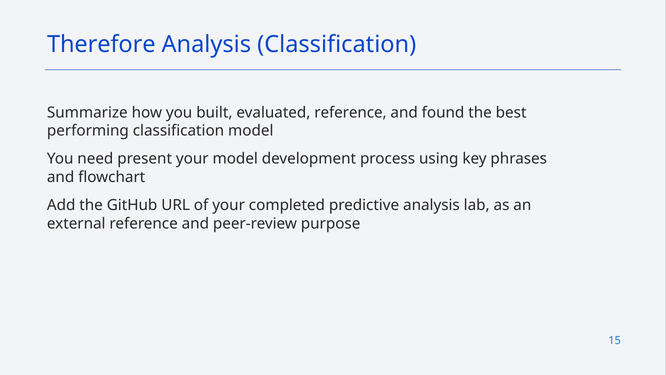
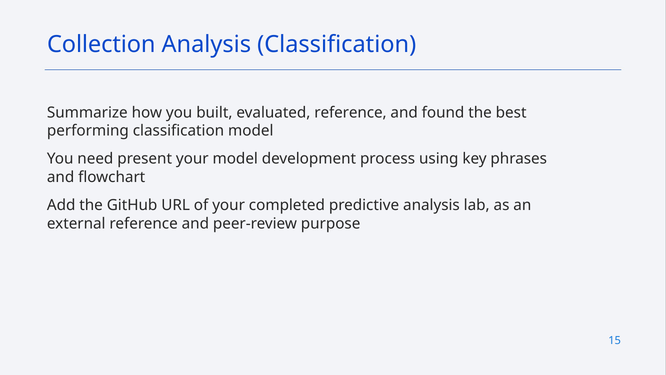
Therefore: Therefore -> Collection (101, 44)
